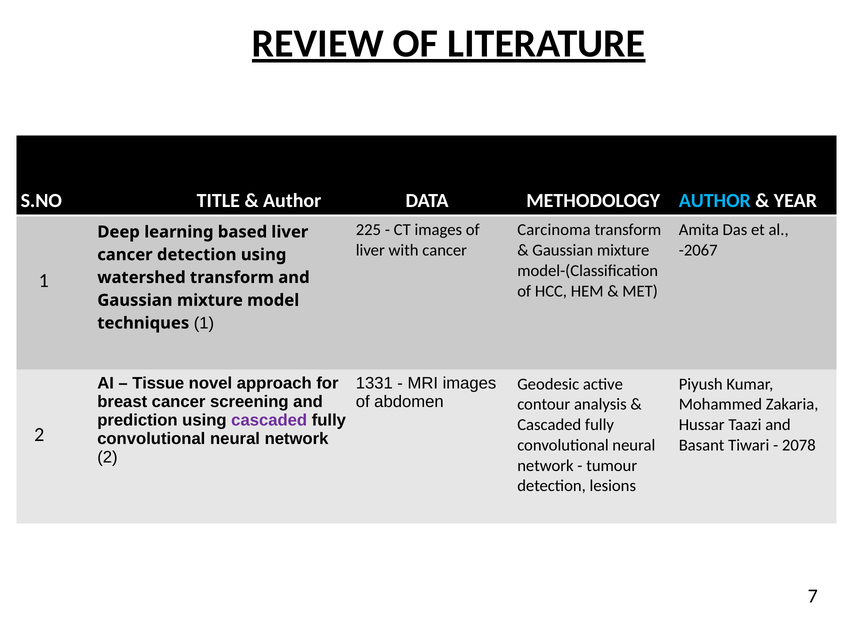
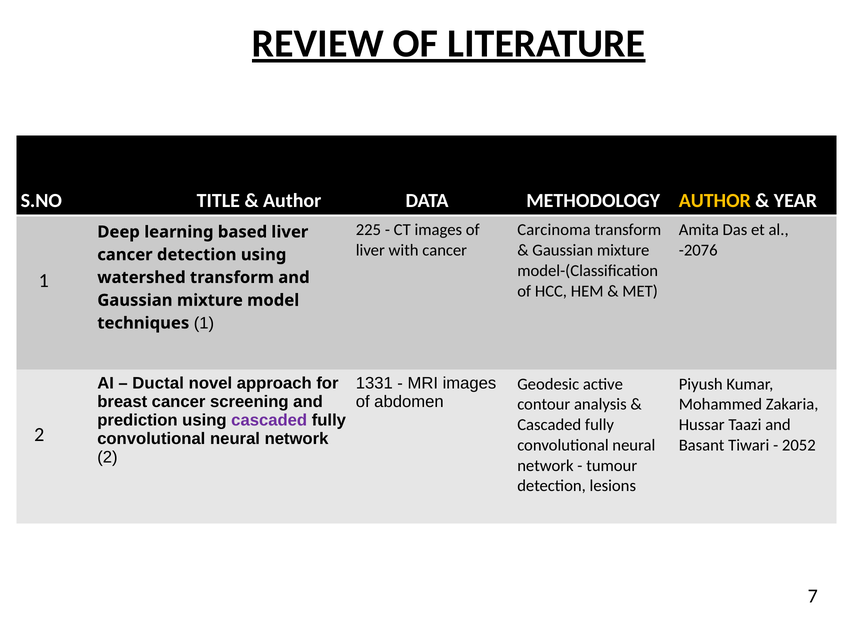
AUTHOR colour: light blue -> yellow (715, 201)
-2067: -2067 -> -2076 (698, 251)
Tissue: Tissue -> Ductal (158, 384)
2078: 2078 -> 2052 (799, 446)
